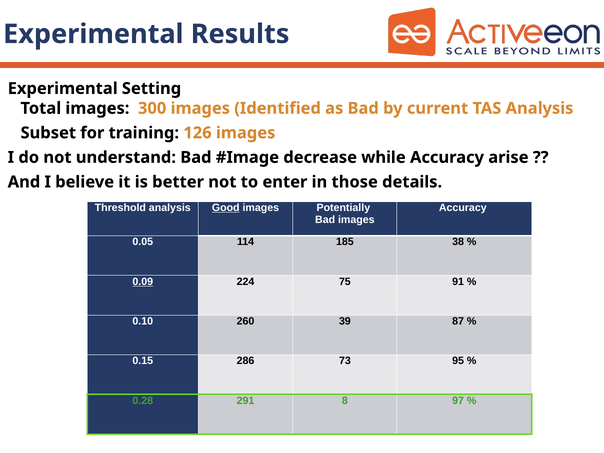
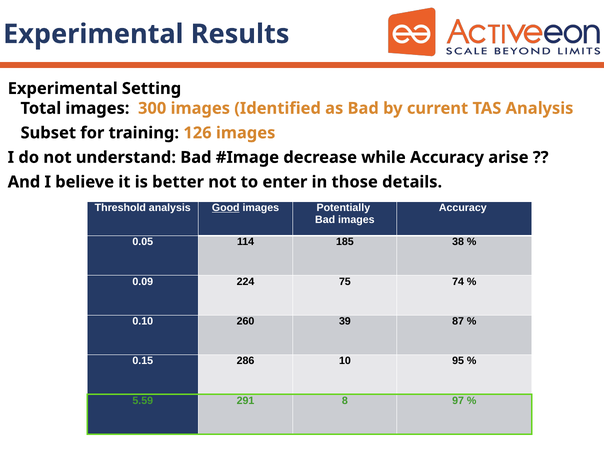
0.09 underline: present -> none (143, 282)
91: 91 -> 74 (458, 282)
73: 73 -> 10 (345, 361)
0.28: 0.28 -> 5.59 (143, 401)
